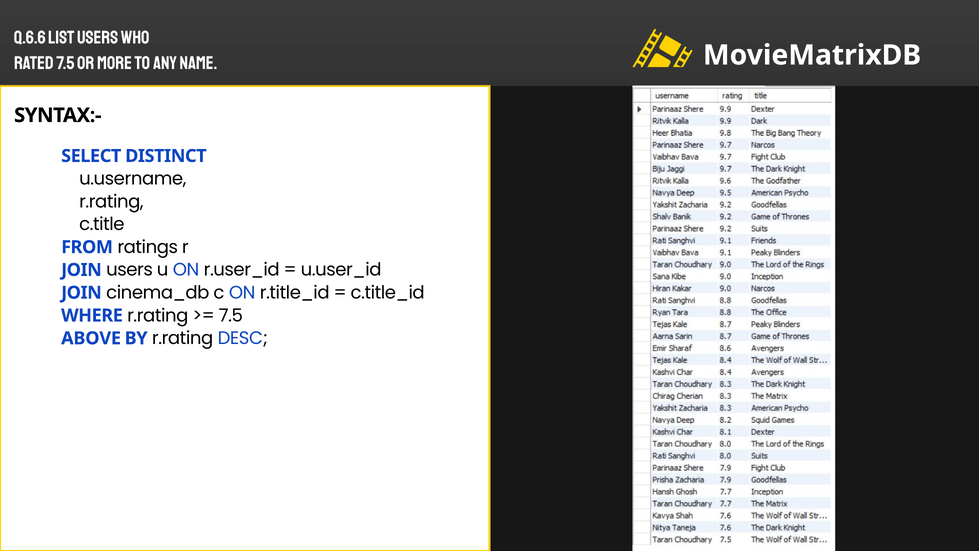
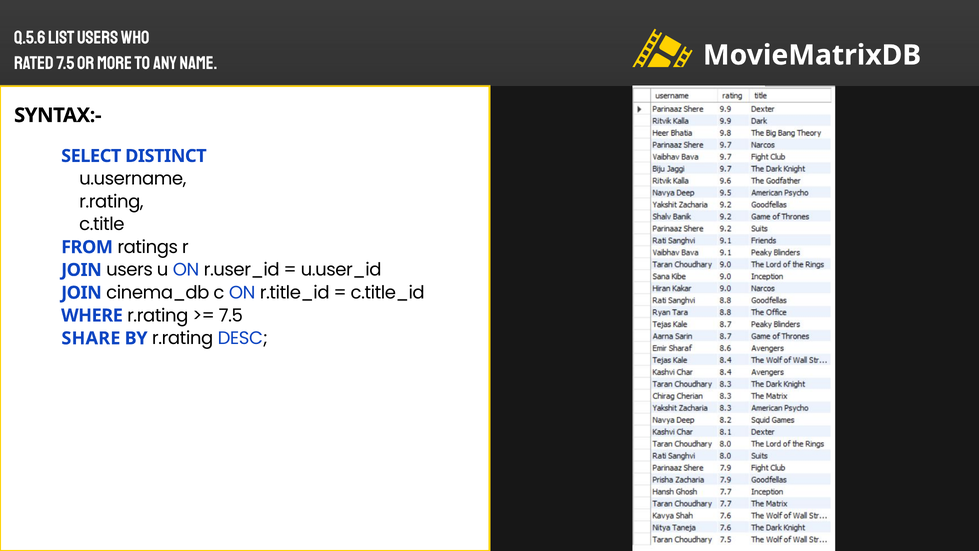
Q.6.6: Q.6.6 -> Q.5.6 (30, 38)
ABOVE: ABOVE -> SHARE (91, 338)
